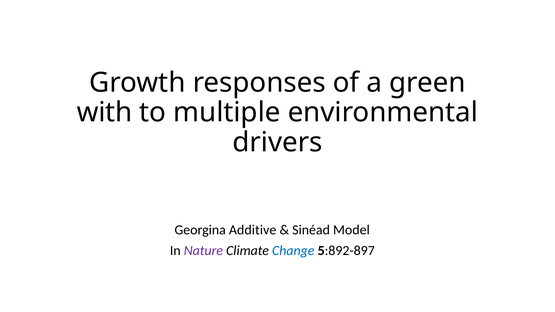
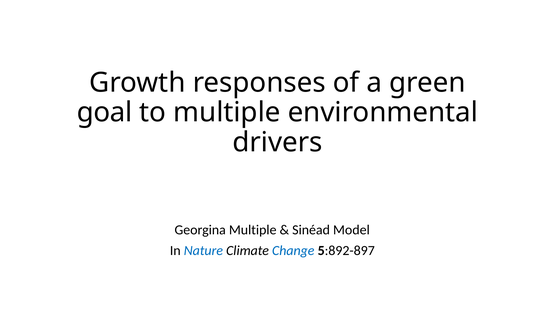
with: with -> goal (105, 113)
Georgina Additive: Additive -> Multiple (253, 230)
Nature colour: purple -> blue (203, 251)
